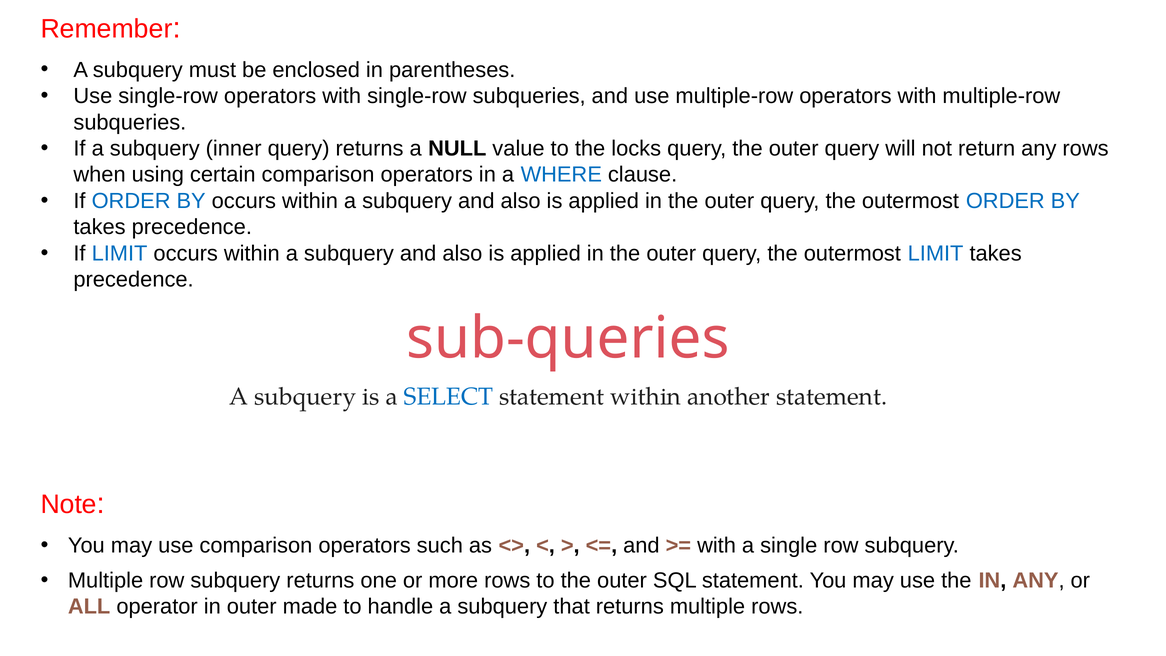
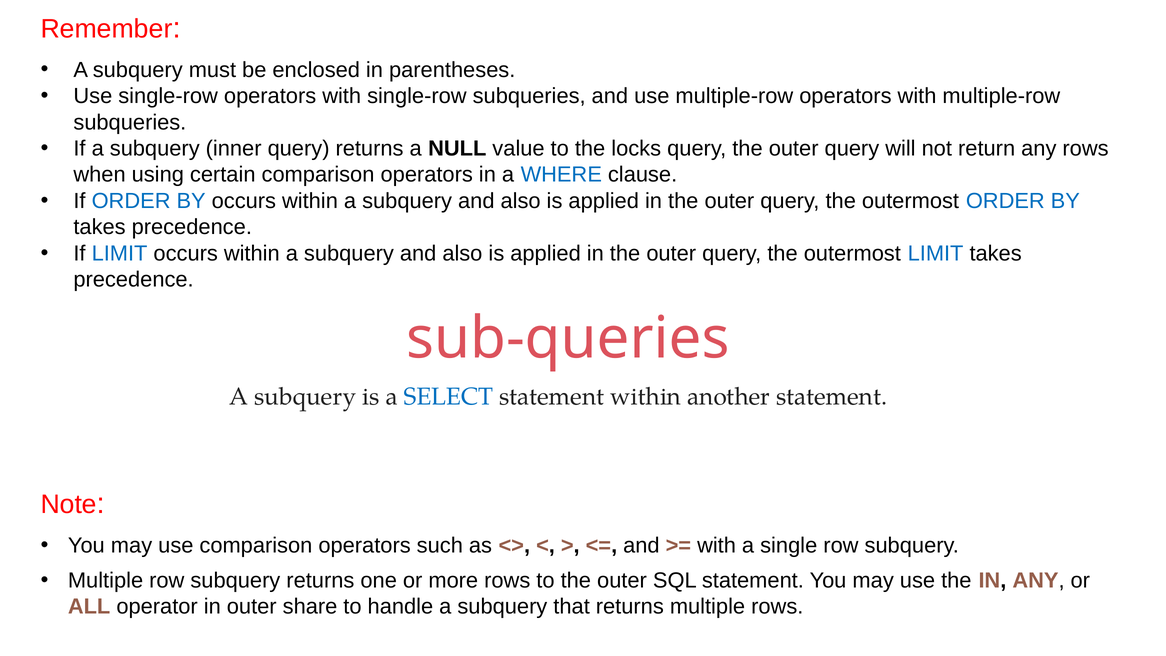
made: made -> share (310, 607)
